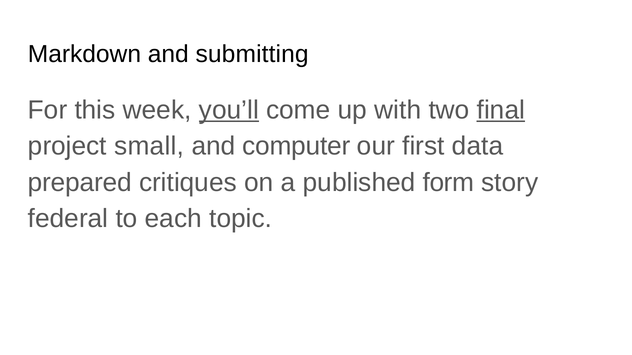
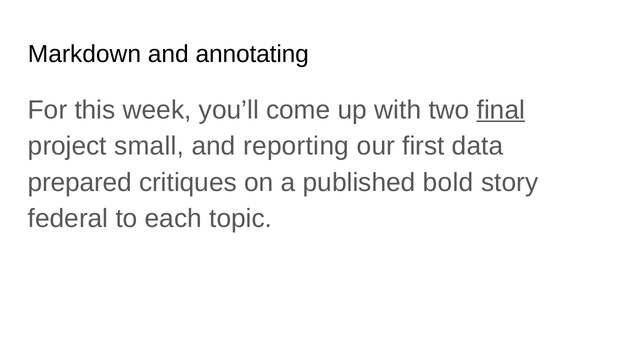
submitting: submitting -> annotating (252, 54)
you’ll underline: present -> none (229, 110)
computer: computer -> reporting (296, 146)
form: form -> bold (448, 183)
